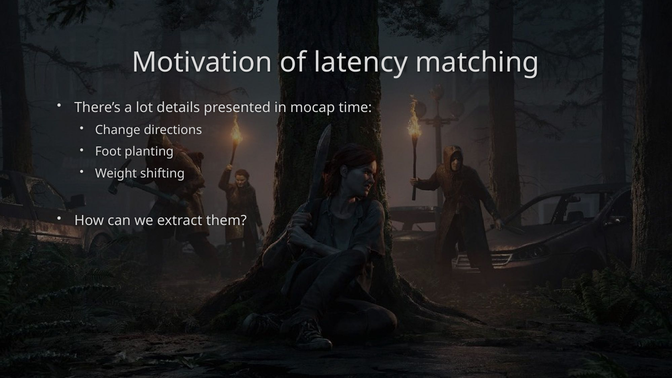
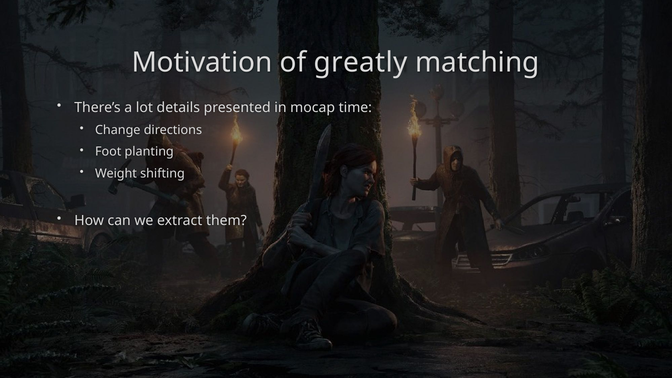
latency: latency -> greatly (361, 62)
